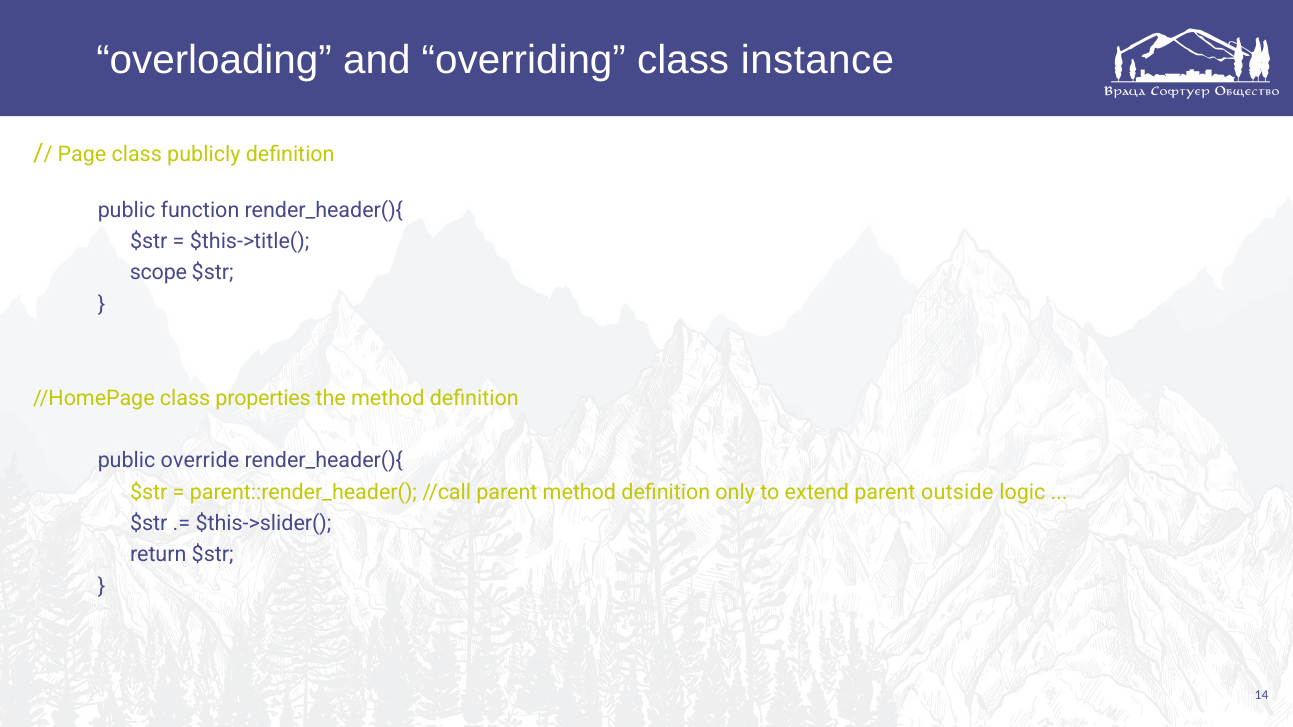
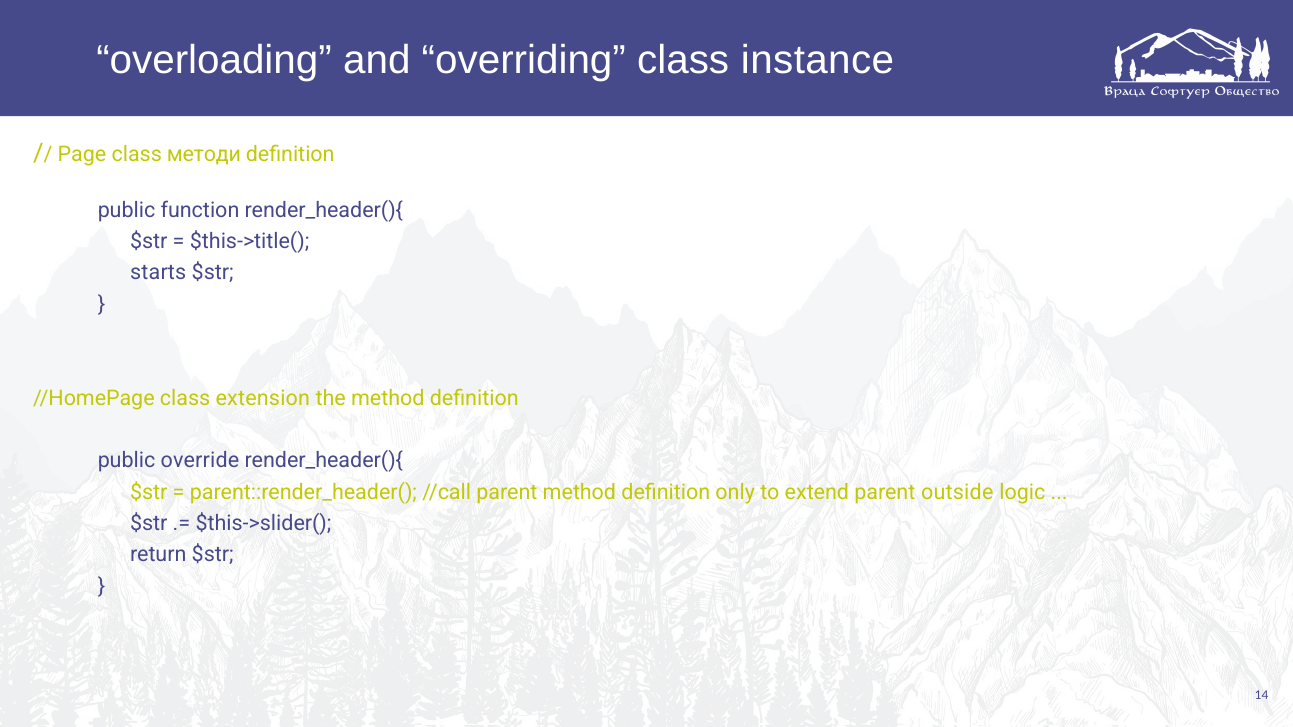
publicly: publicly -> методи (204, 155)
scope: scope -> starts (158, 273)
properties: properties -> extension (263, 398)
